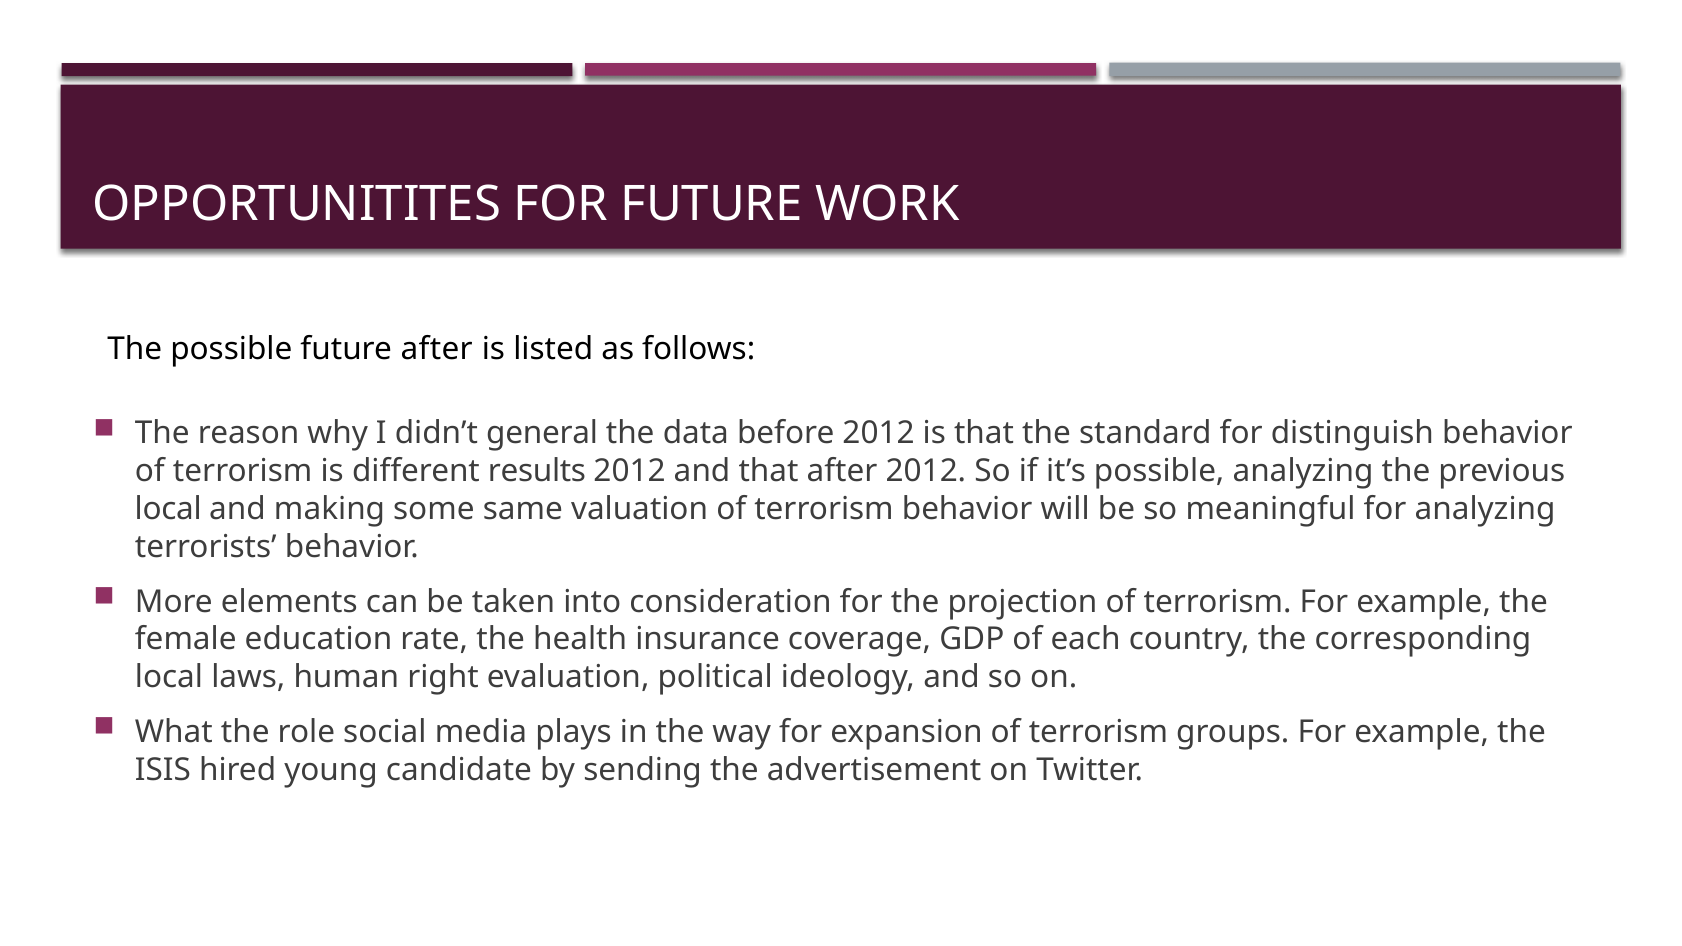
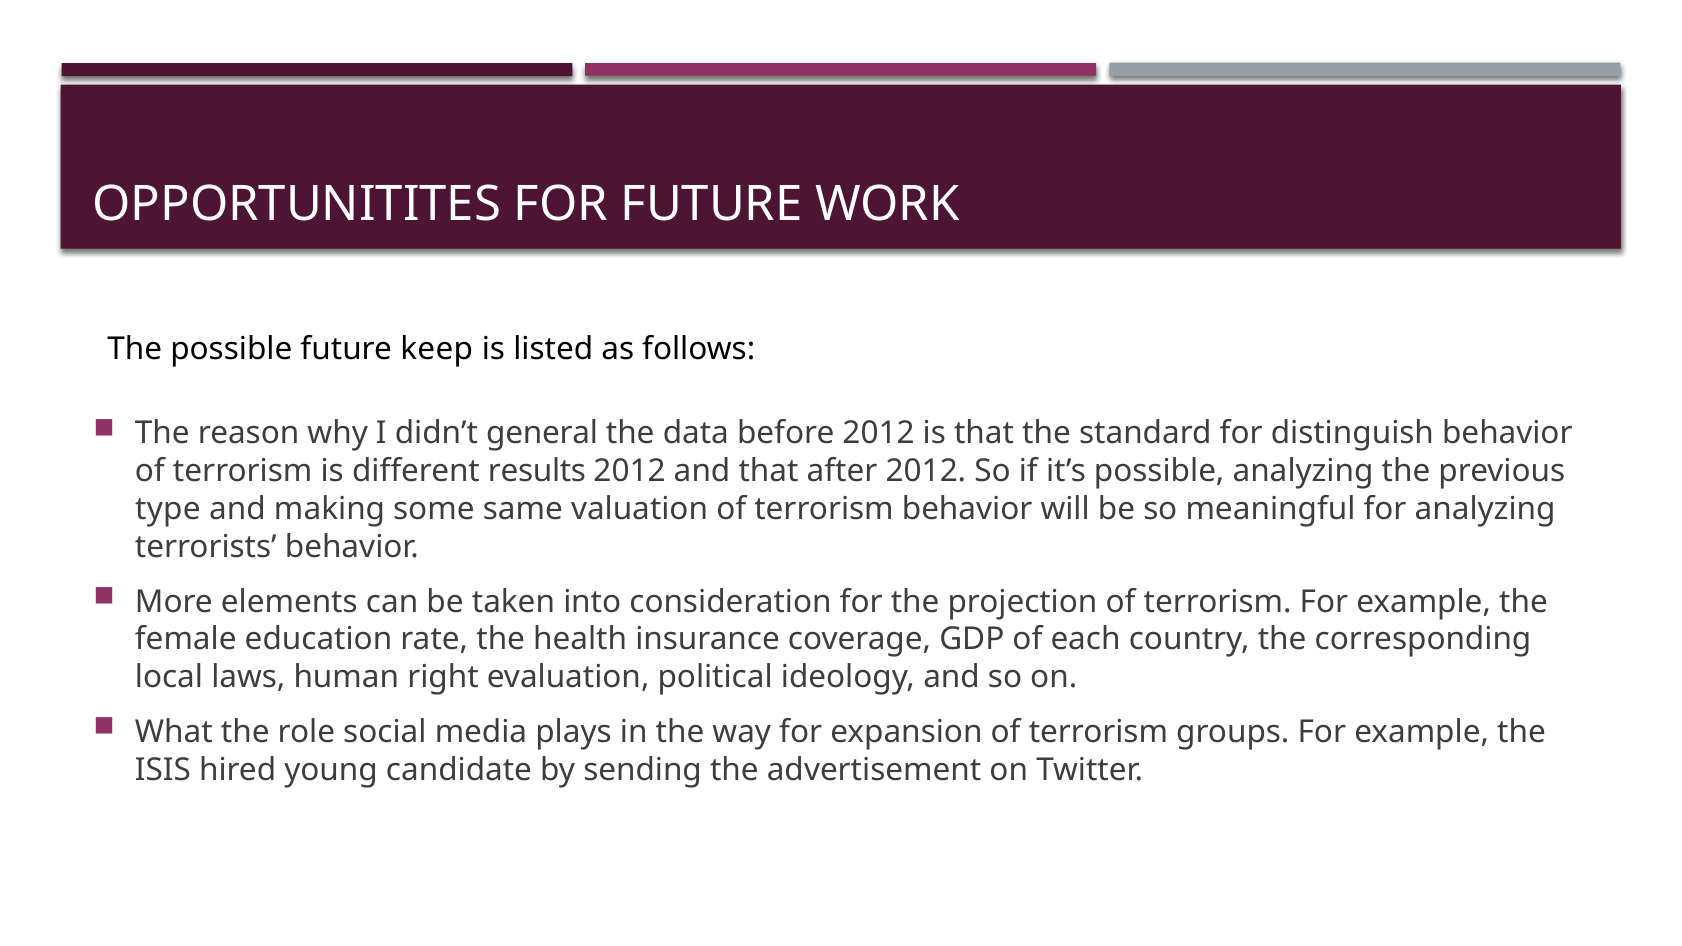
future after: after -> keep (437, 349)
local: local -> type (168, 509)
